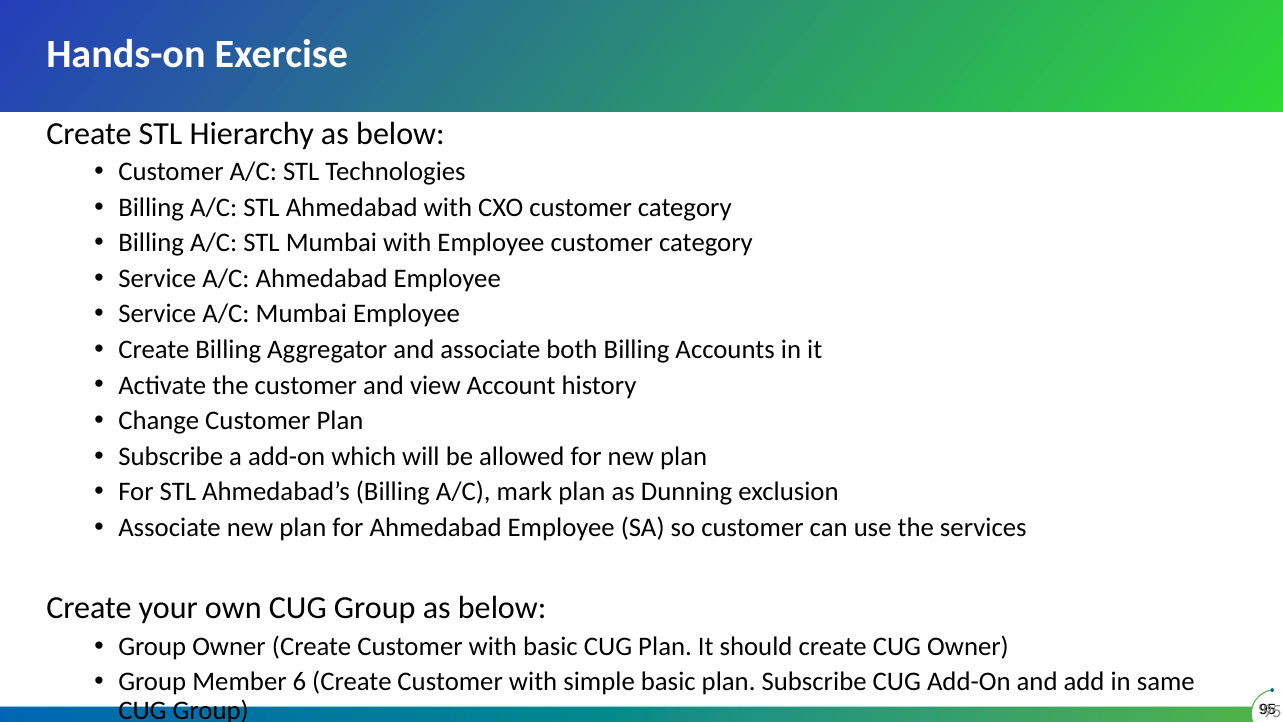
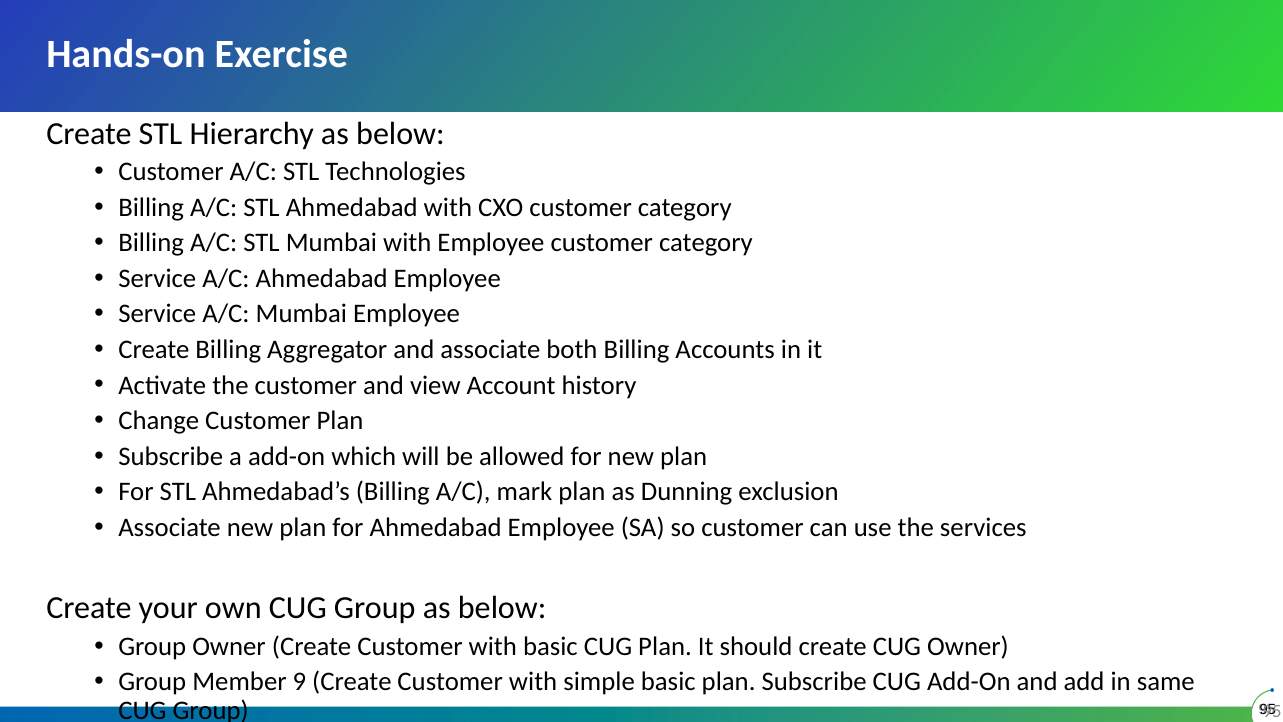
6: 6 -> 9 (299, 682)
